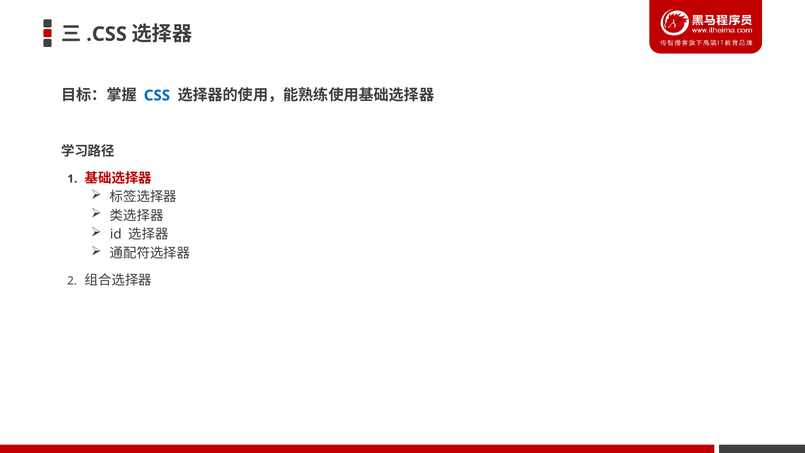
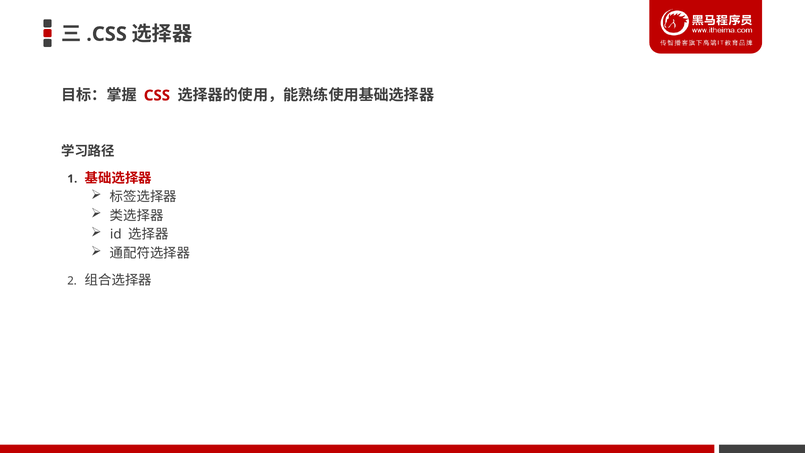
CSS colour: blue -> red (157, 95)
